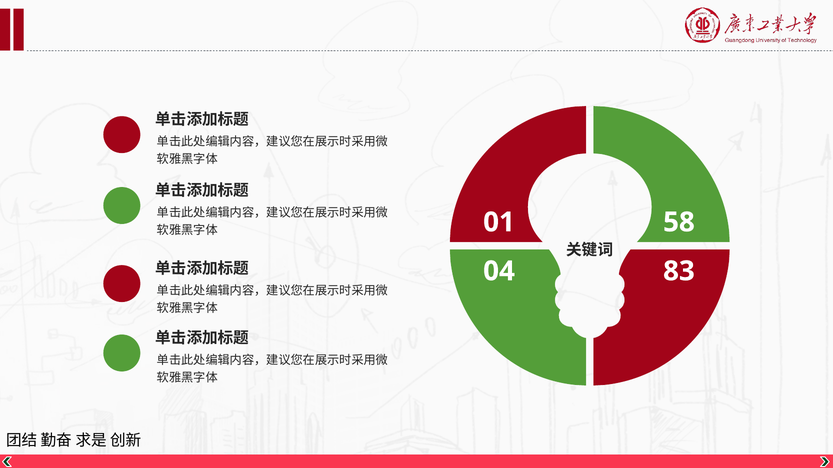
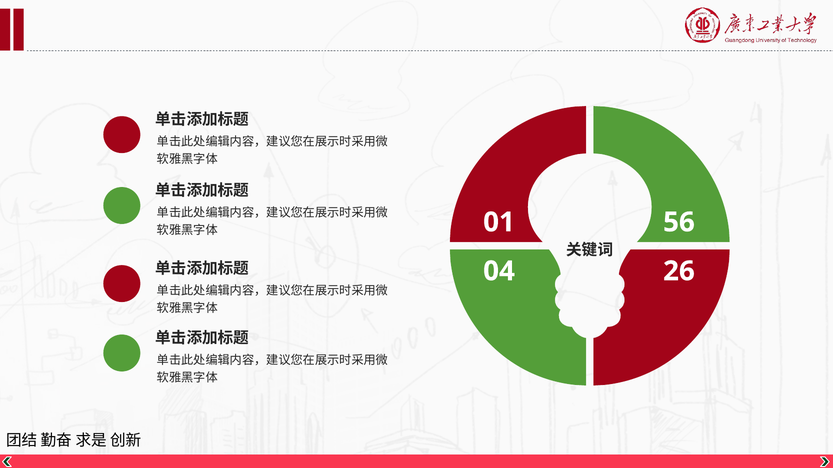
58: 58 -> 56 (679, 222)
83: 83 -> 26 (679, 271)
